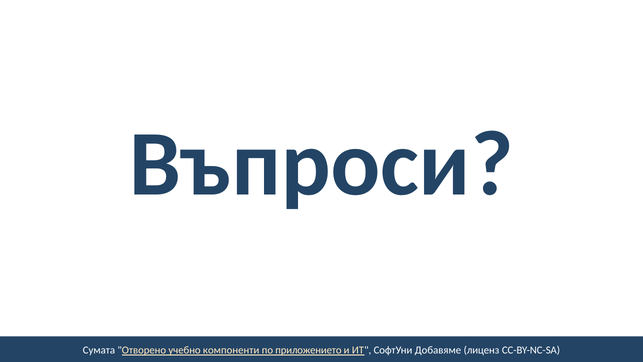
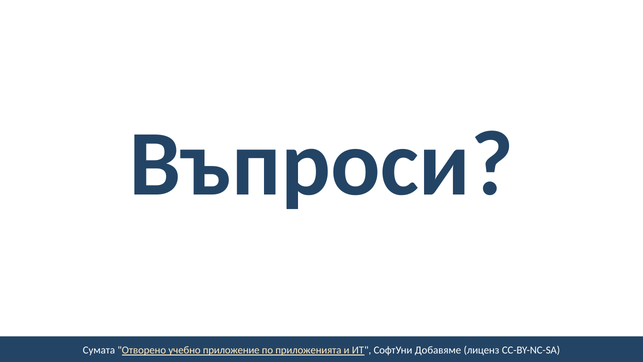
компоненти: компоненти -> приложение (231, 350)
приложението: приложението -> приложенията (308, 350)
